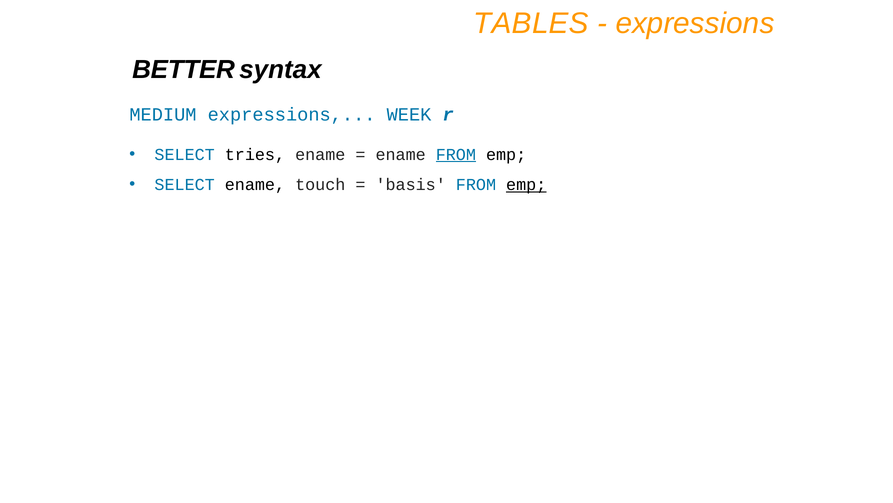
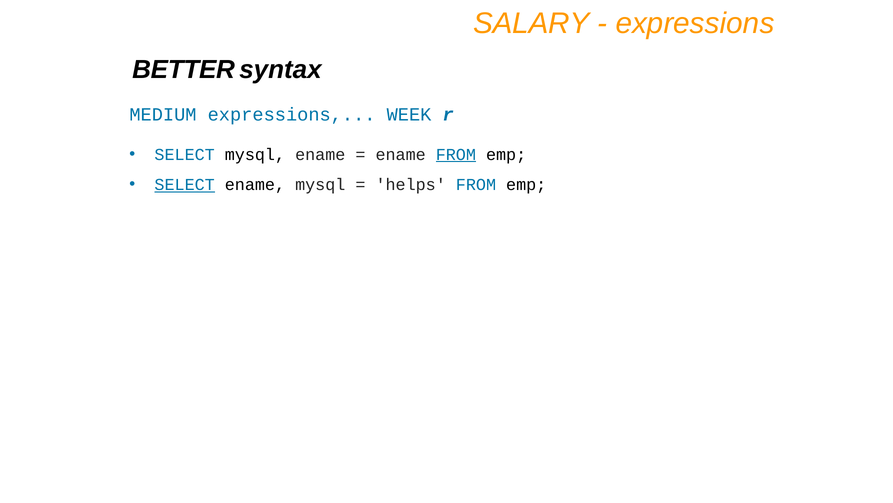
TABLES: TABLES -> SALARY (531, 23)
SELECT tries: tries -> mysql (255, 154)
SELECT underline: none -> present (185, 184)
ename touch: touch -> mysql (320, 184)
basis: basis -> helps (411, 184)
emp underline: present -> none (526, 184)
